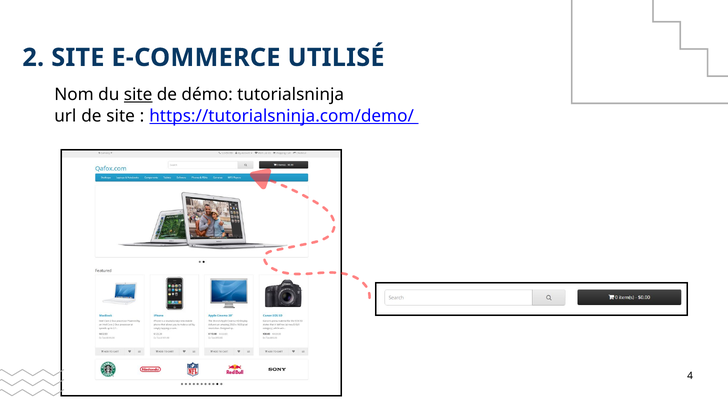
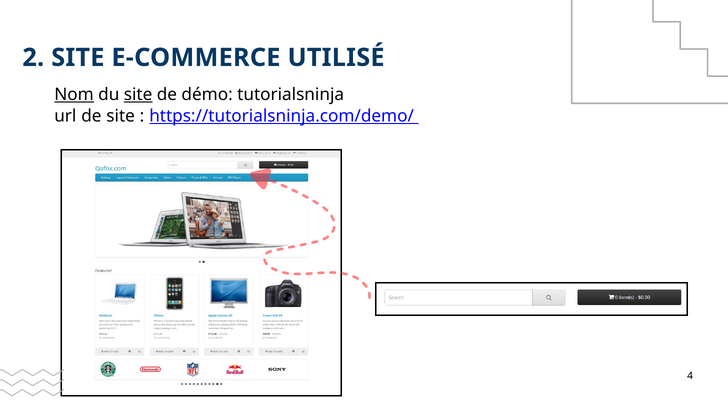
Nom underline: none -> present (74, 94)
